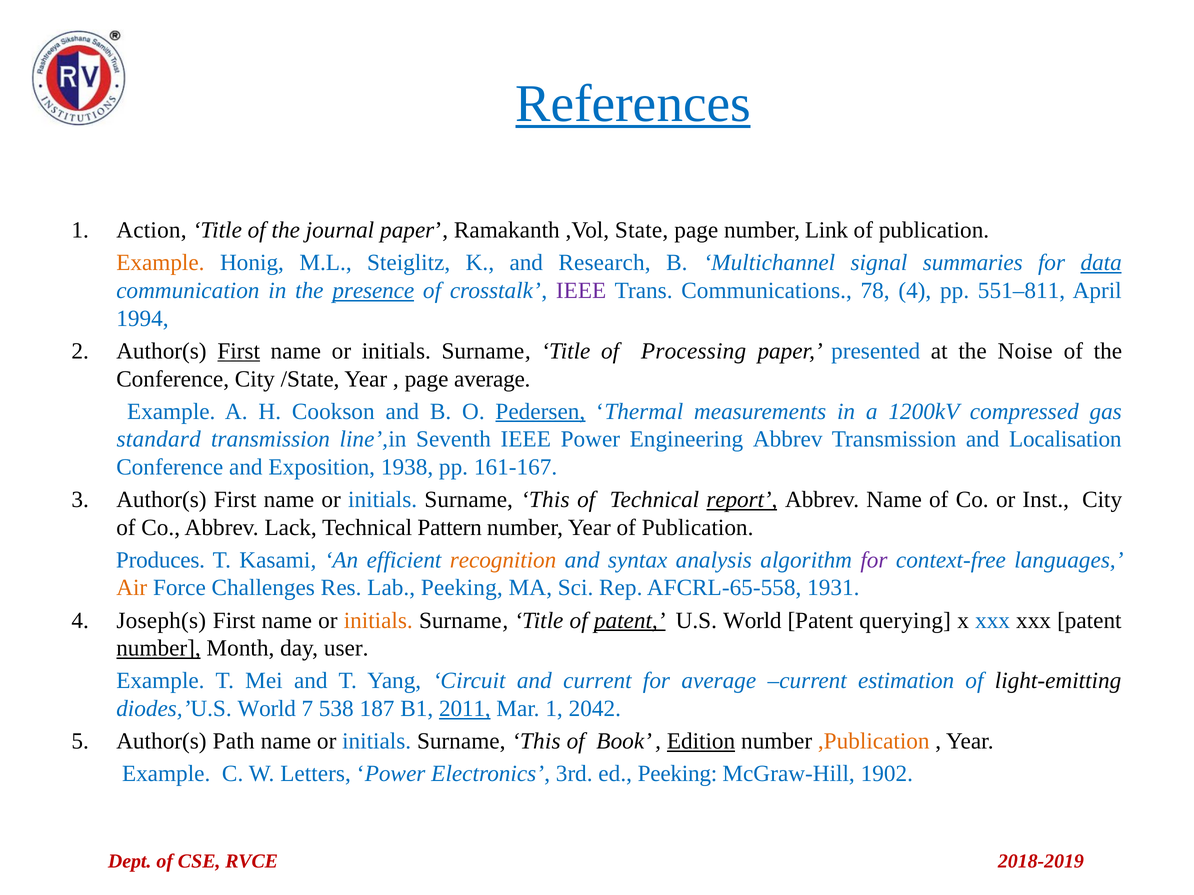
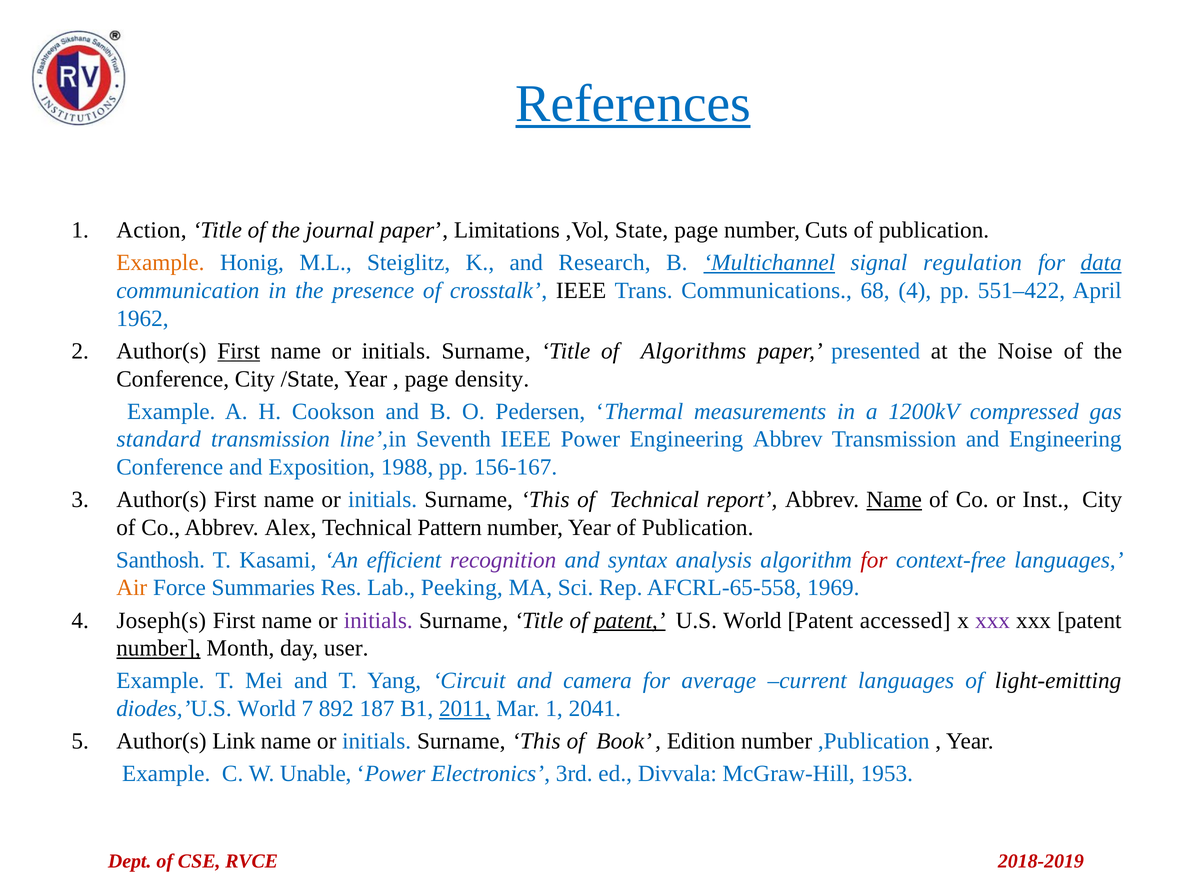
Ramakanth: Ramakanth -> Limitations (507, 230)
Link: Link -> Cuts (826, 230)
Multichannel underline: none -> present (769, 263)
summaries: summaries -> regulation (973, 263)
presence underline: present -> none (373, 291)
IEEE colour: purple -> black (581, 291)
78: 78 -> 68 (875, 291)
551–811: 551–811 -> 551–422 (1022, 291)
1994: 1994 -> 1962 (142, 319)
Processing: Processing -> Algorithms (694, 351)
page average: average -> density (492, 379)
Pedersen underline: present -> none (540, 412)
and Localisation: Localisation -> Engineering (1065, 439)
1938: 1938 -> 1988 (407, 467)
161-167: 161-167 -> 156-167 (516, 467)
report underline: present -> none (742, 500)
Name underline: none -> present (894, 500)
Lack: Lack -> Alex (291, 528)
Produces: Produces -> Santhosh (161, 560)
recognition colour: orange -> purple (503, 560)
for colour: purple -> red (874, 560)
Challenges: Challenges -> Summaries (263, 588)
1931: 1931 -> 1969 (833, 588)
initials colour: orange -> purple (378, 621)
querying: querying -> accessed (905, 621)
xxx colour: blue -> purple (993, 621)
and current: current -> camera (598, 681)
current estimation: estimation -> languages (906, 681)
538: 538 -> 892 (336, 709)
2042: 2042 -> 2041 (595, 709)
Path: Path -> Link (234, 742)
Edition underline: present -> none (701, 742)
,Publication colour: orange -> blue (874, 742)
Letters: Letters -> Unable (316, 774)
ed Peeking: Peeking -> Divvala (677, 774)
1902: 1902 -> 1953 (887, 774)
